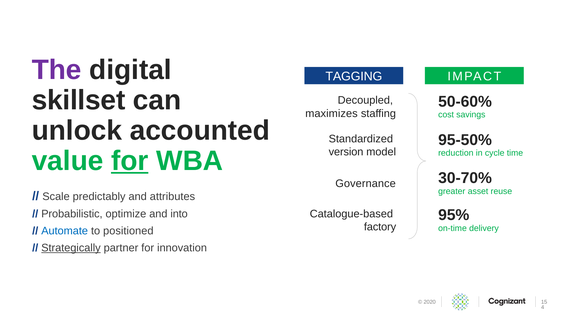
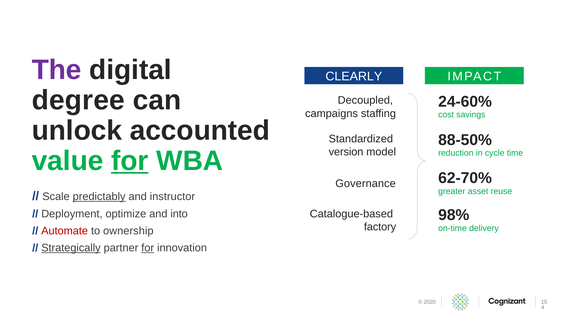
TAGGING: TAGGING -> CLEARLY (354, 76)
skillset: skillset -> degree (78, 100)
50-60%: 50-60% -> 24-60% (465, 101)
maximizes: maximizes -> campaigns (332, 113)
95-50%: 95-50% -> 88-50% (465, 140)
30-70%: 30-70% -> 62-70% (465, 178)
predictably underline: none -> present (99, 196)
attributes: attributes -> instructor (172, 196)
95%: 95% -> 98% (454, 215)
Probabilistic: Probabilistic -> Deployment (72, 214)
Automate colour: blue -> red (65, 231)
positioned: positioned -> ownership (128, 231)
for underline: none -> present (148, 248)
